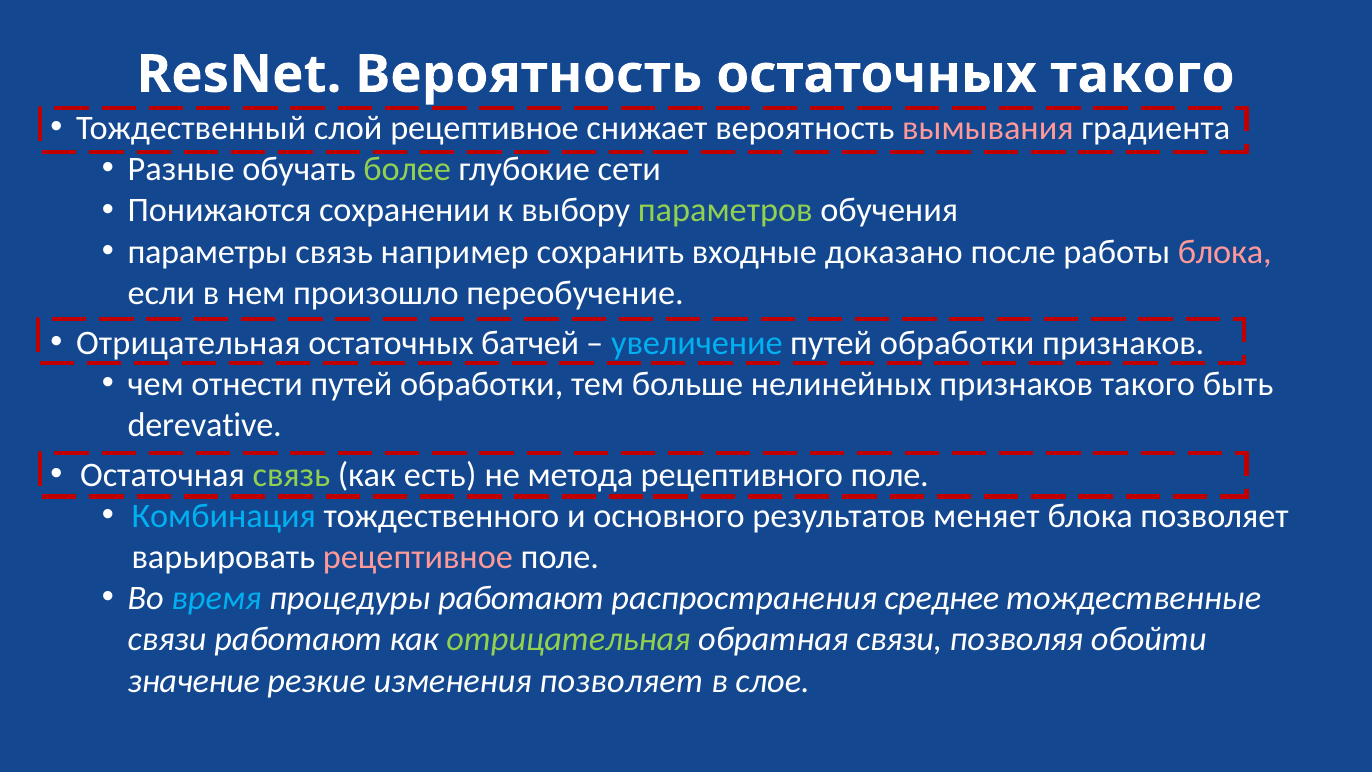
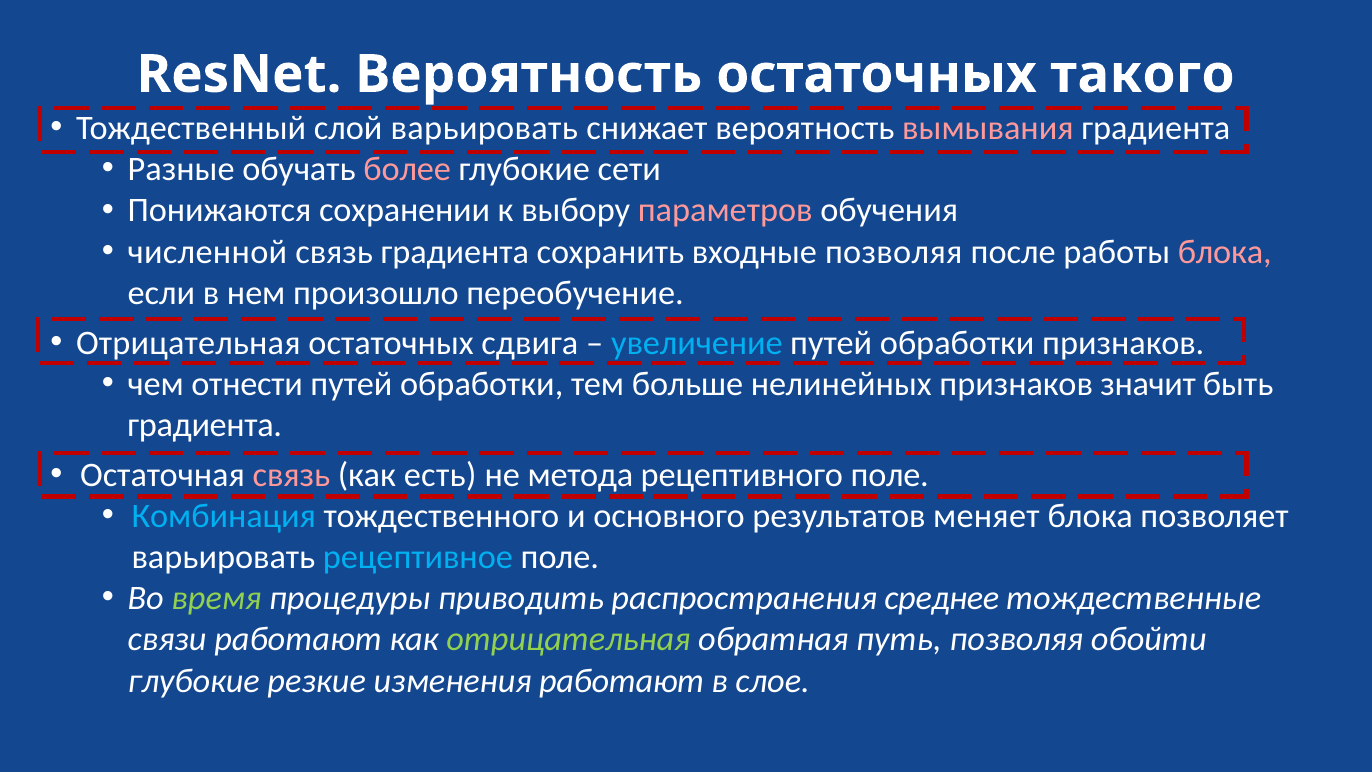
слой рецептивное: рецептивное -> варьировать (484, 128)
более colour: light green -> pink (407, 169)
параметров colour: light green -> pink (725, 211)
параметры: параметры -> численной (207, 252)
связь например: например -> градиента (455, 252)
входные доказано: доказано -> позволяя (894, 252)
батчей: батчей -> сдвига (530, 343)
признаков такого: такого -> значит (1148, 384)
derevative: derevative -> градиента (205, 425)
связь colour: light green -> pink (291, 475)
рецептивное colour: pink -> light blue (418, 557)
время colour: light blue -> light green (216, 598)
процедуры работают: работают -> приводить (521, 598)
обратная связи: связи -> путь (899, 639)
значение: значение -> глубокие (194, 681)
изменения позволяет: позволяет -> работают (622, 681)
